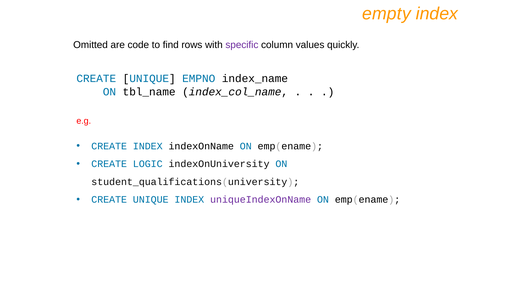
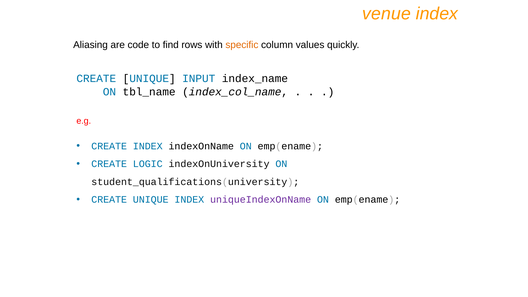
empty: empty -> venue (386, 14)
Omitted: Omitted -> Aliasing (91, 45)
specific colour: purple -> orange (242, 45)
EMPNO: EMPNO -> INPUT (199, 79)
